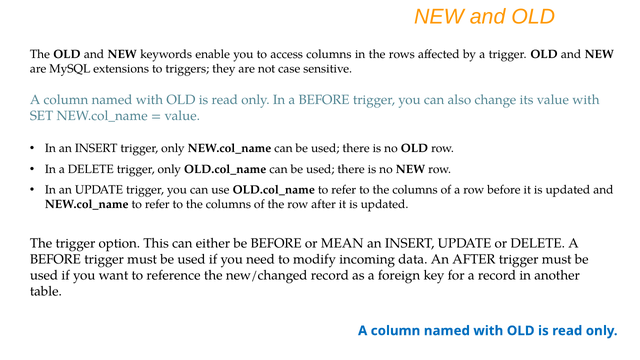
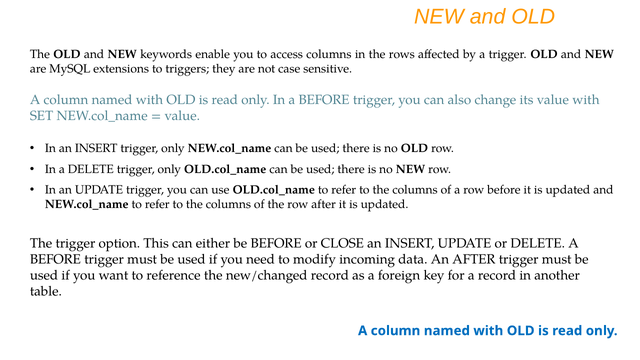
MEAN: MEAN -> CLOSE (342, 243)
